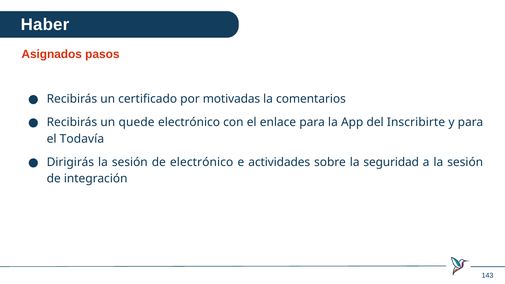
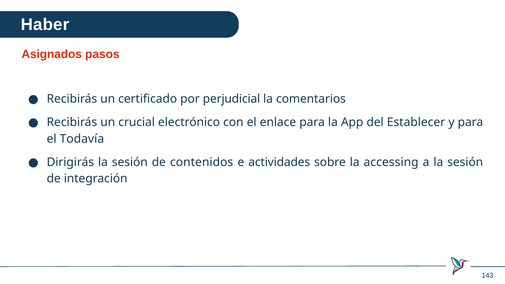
motivadas: motivadas -> perjudicial (232, 99)
quede: quede -> crucial (137, 122)
Inscribirte: Inscribirte -> Establecer (416, 122)
de electrónico: electrónico -> contenidos (202, 162)
seguridad: seguridad -> accessing (391, 162)
